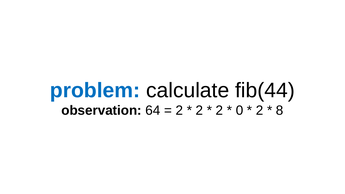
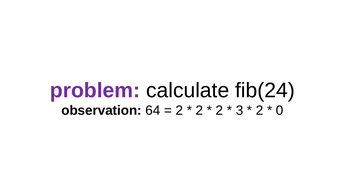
problem colour: blue -> purple (95, 90)
fib(44: fib(44 -> fib(24 (265, 90)
0: 0 -> 3 (240, 111)
8: 8 -> 0 (280, 111)
